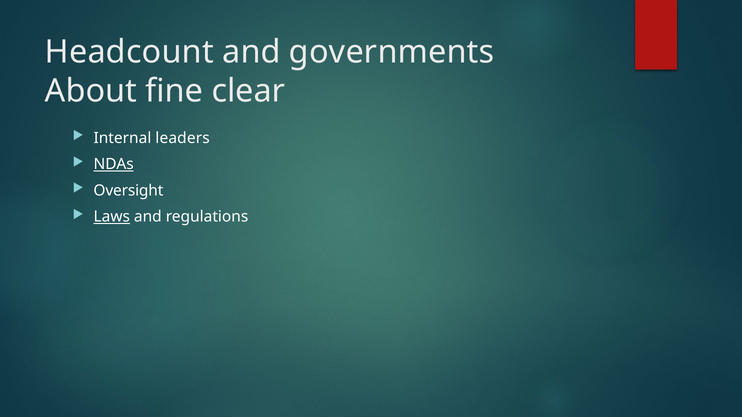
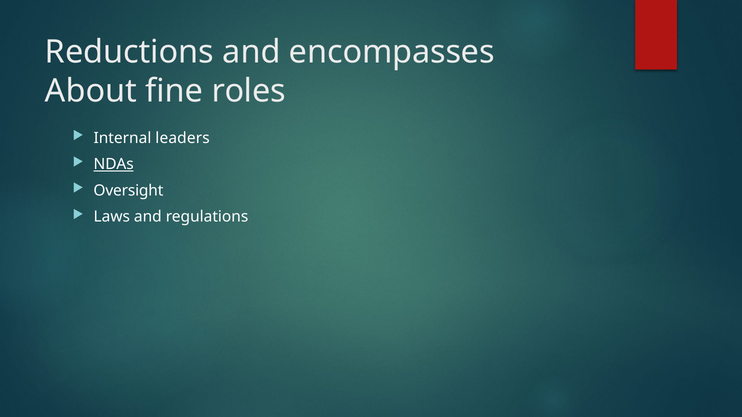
Headcount: Headcount -> Reductions (129, 52)
governments: governments -> encompasses (392, 52)
clear: clear -> roles (249, 91)
Laws underline: present -> none (112, 217)
